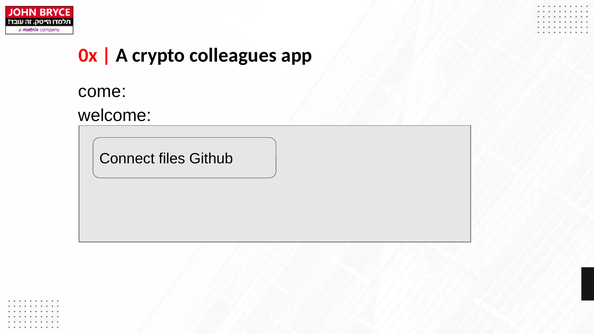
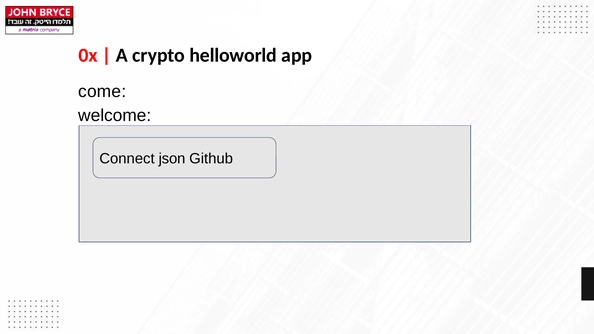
colleagues: colleagues -> helloworld (233, 55)
files: files -> json (172, 159)
